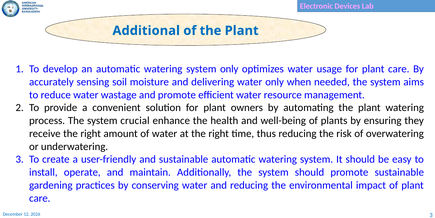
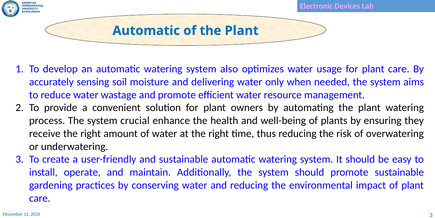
Additional: Additional -> Automatic (146, 31)
system only: only -> also (229, 69)
